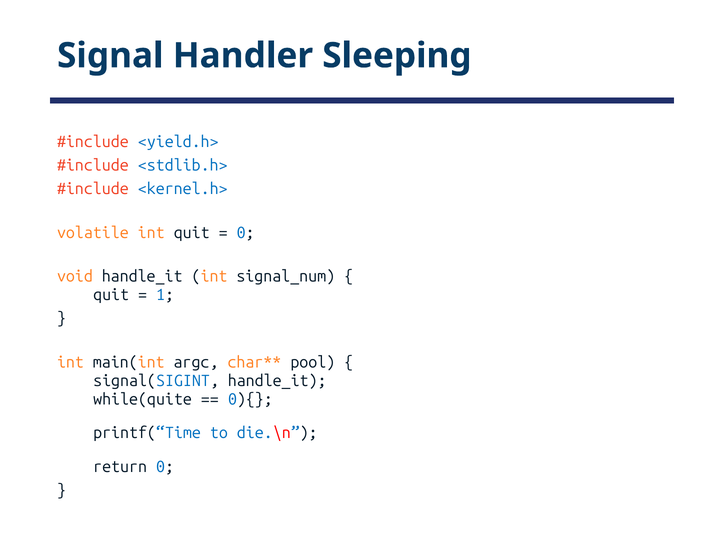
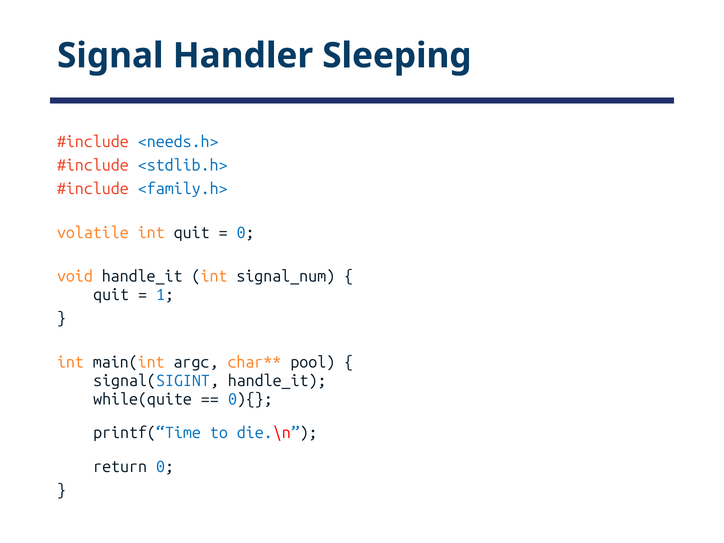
<yield.h>: <yield.h> -> <needs.h> (178, 142)
<kernel.h>: <kernel.h> -> <family.h> (183, 189)
